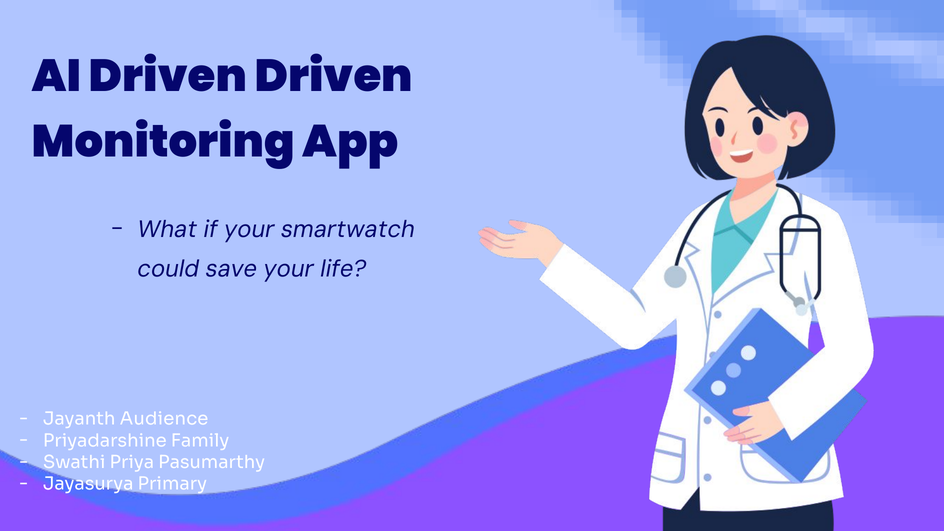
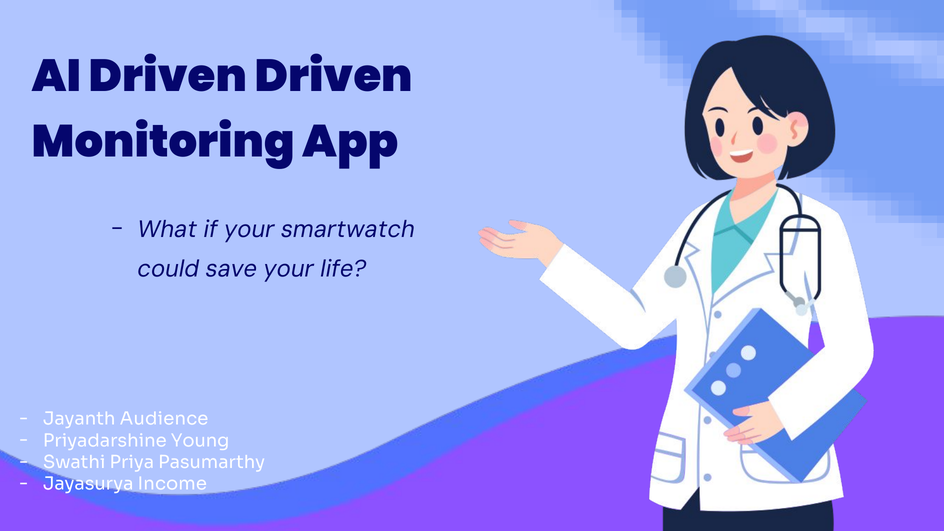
Family: Family -> Young (200, 441)
Primary: Primary -> Income (172, 484)
